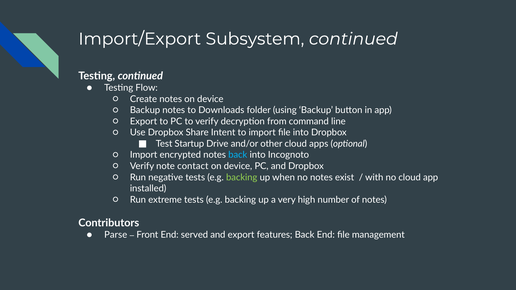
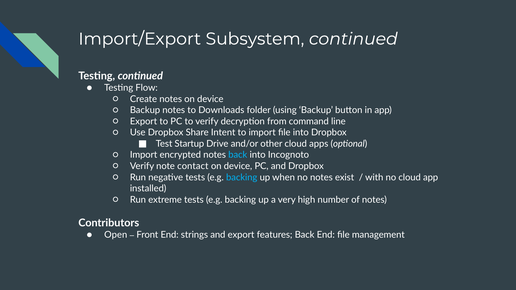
backing colour: light green -> light blue (242, 177)
Parse: Parse -> Open (116, 235)
served: served -> strings (194, 235)
